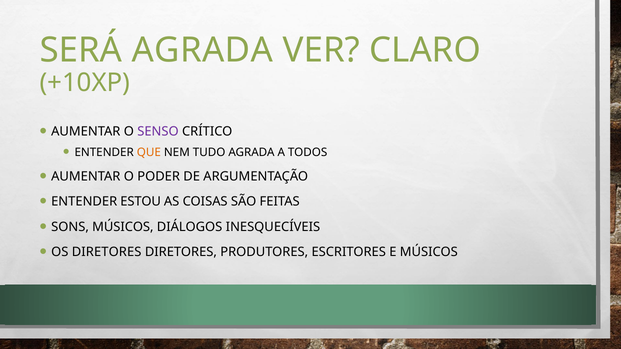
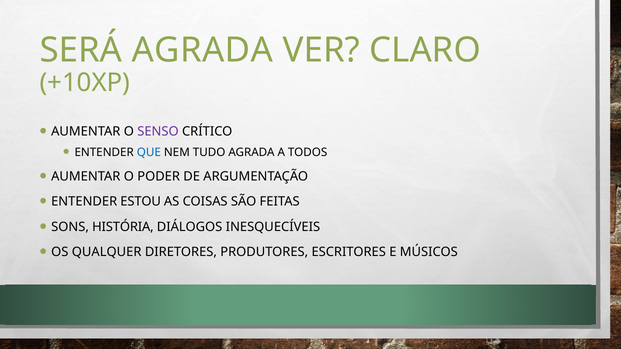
QUE colour: orange -> blue (149, 152)
SONS MÚSICOS: MÚSICOS -> HISTÓRIA (123, 227)
OS DIRETORES: DIRETORES -> QUALQUER (107, 252)
